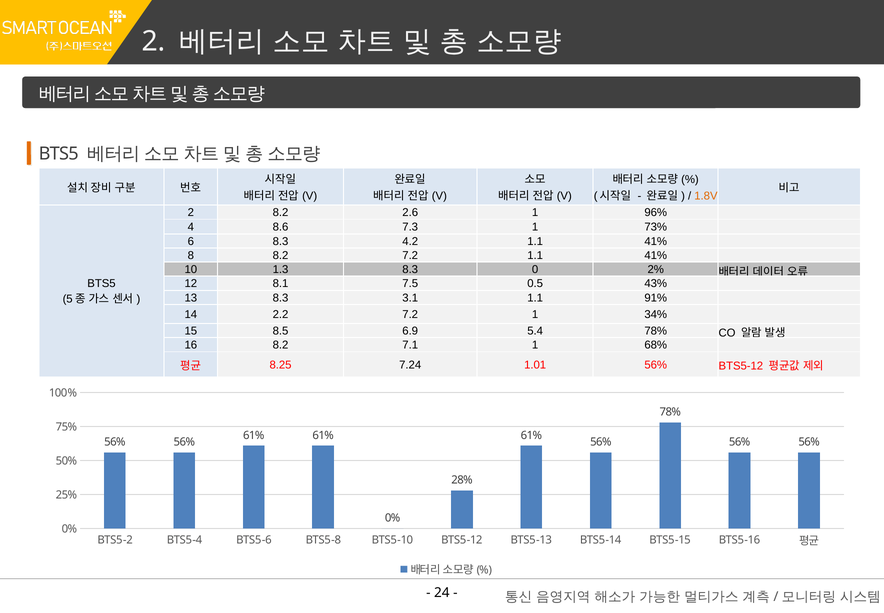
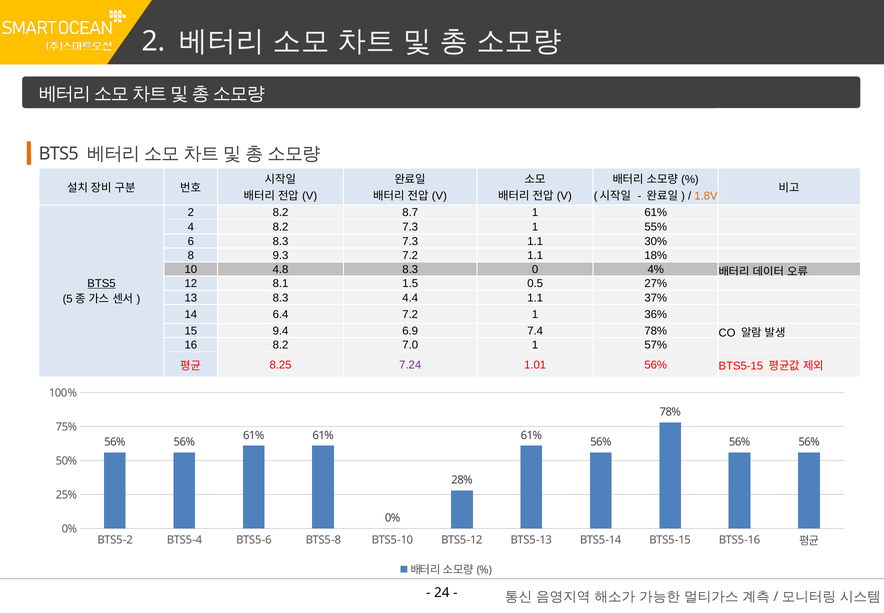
2.6: 2.6 -> 8.7 (410, 212)
1 96%: 96% -> 61% (656, 212)
4 8.6: 8.6 -> 8.2 (281, 227)
73%: 73% -> 55% (656, 227)
8.3 4.2: 4.2 -> 7.3 (410, 241)
41%: 41% -> 30% (656, 241)
8 8.2: 8.2 -> 9.3 (281, 255)
7.2 1.1 41%: 41% -> 18% (656, 255)
1.3: 1.3 -> 4.8 (281, 269)
2%: 2% -> 4% (656, 269)
BTS5 underline: none -> present (101, 283)
7.5: 7.5 -> 1.5 (410, 283)
43%: 43% -> 27% (656, 283)
3.1: 3.1 -> 4.4 (410, 297)
91%: 91% -> 37% (656, 297)
2.2: 2.2 -> 6.4 (281, 314)
34%: 34% -> 36% (656, 314)
8.5: 8.5 -> 9.4 (281, 331)
5.4: 5.4 -> 7.4 (535, 331)
7.1: 7.1 -> 7.0 (410, 345)
68%: 68% -> 57% (656, 345)
7.24 colour: black -> purple (410, 364)
56% BTS5-12: BTS5-12 -> BTS5-15 (741, 365)
